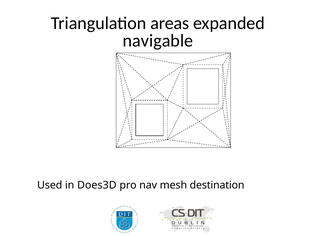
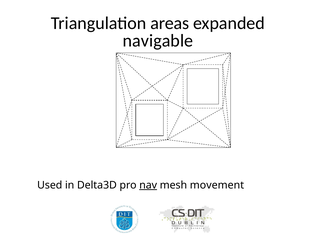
Does3D: Does3D -> Delta3D (97, 185)
nav underline: none -> present (148, 185)
destination: destination -> movement (217, 185)
